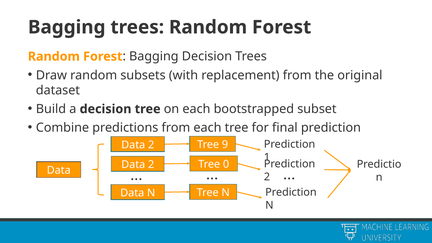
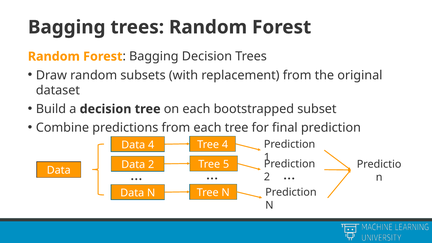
Tree 9: 9 -> 4 (225, 145)
2: 2 -> 4 (151, 145)
0: 0 -> 5 (226, 164)
